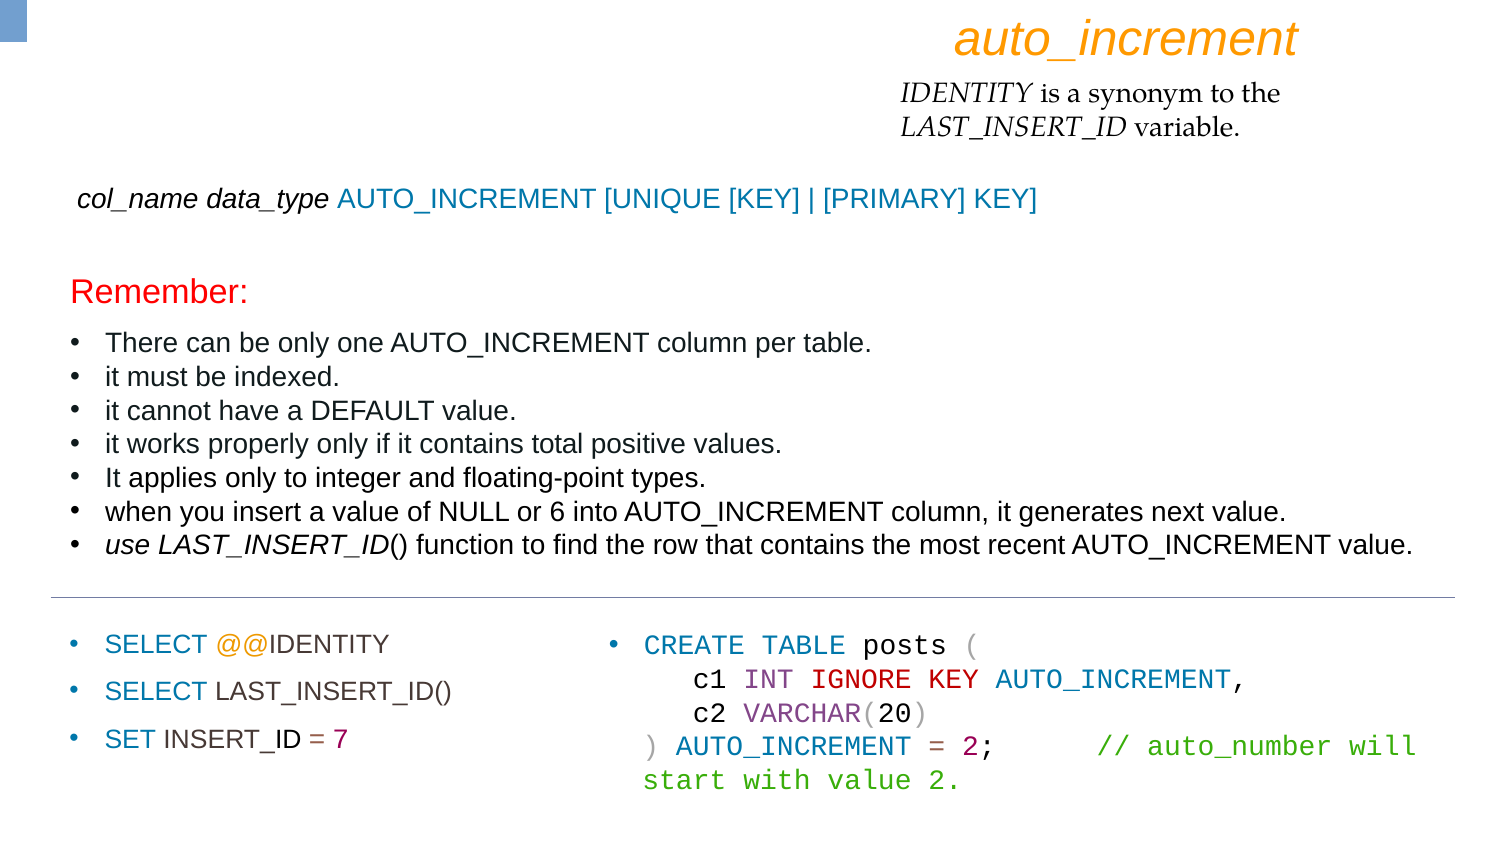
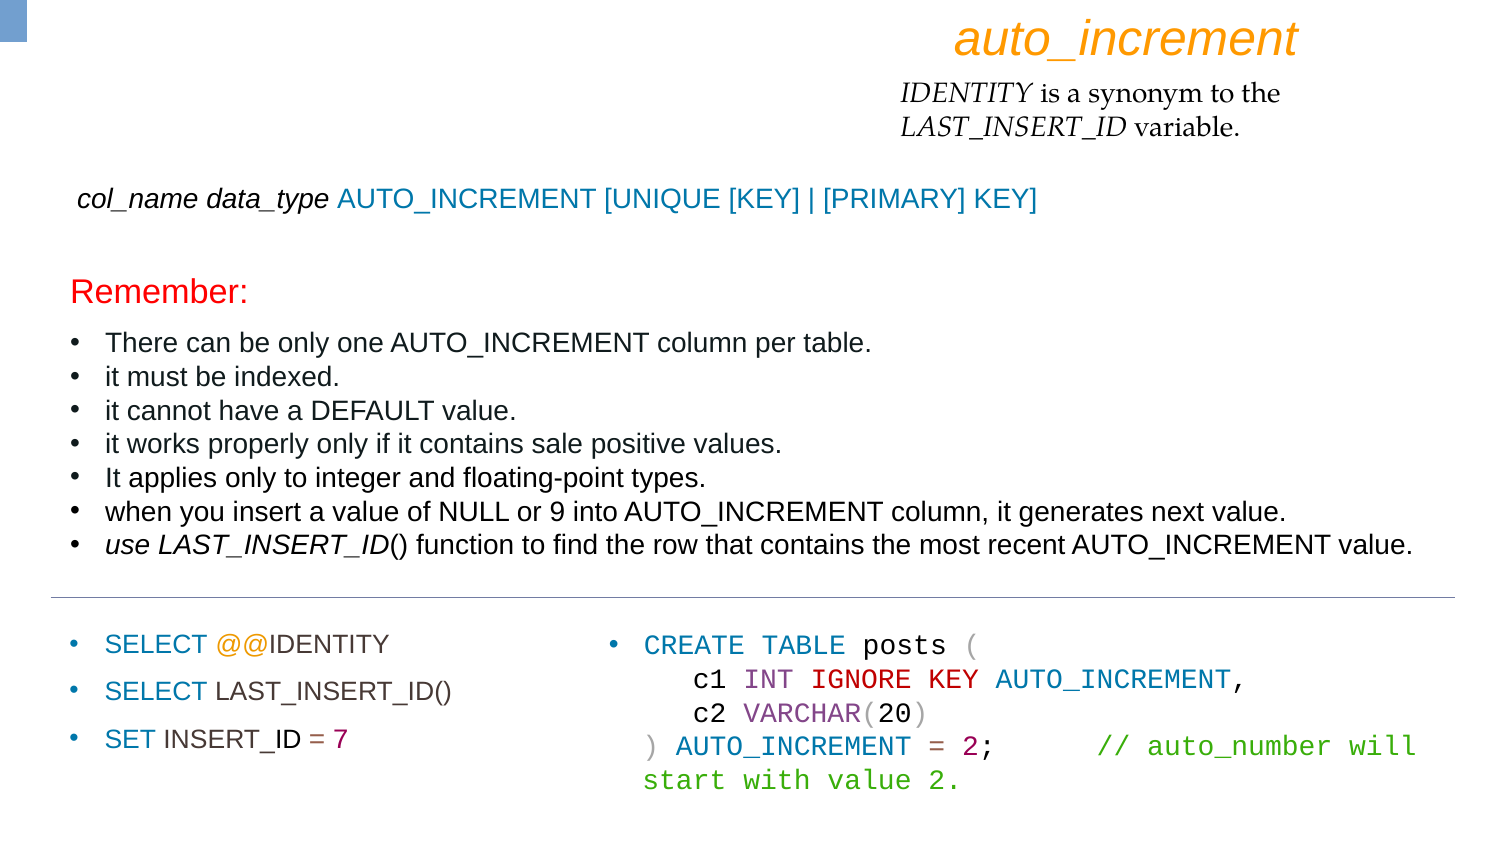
total: total -> sale (557, 445)
6: 6 -> 9 (557, 512)
